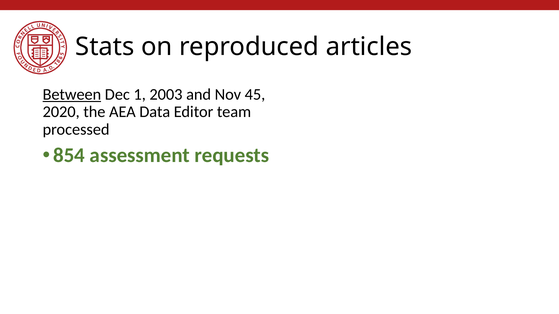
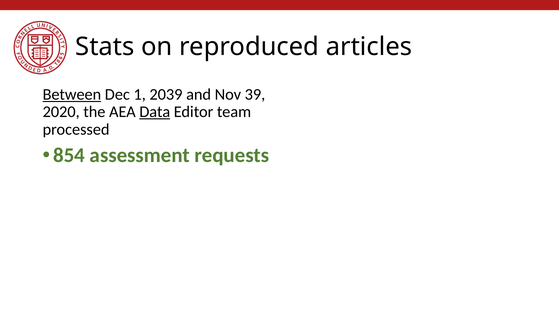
2003: 2003 -> 2039 (166, 94)
45: 45 -> 39 (255, 94)
Data underline: none -> present (155, 112)
